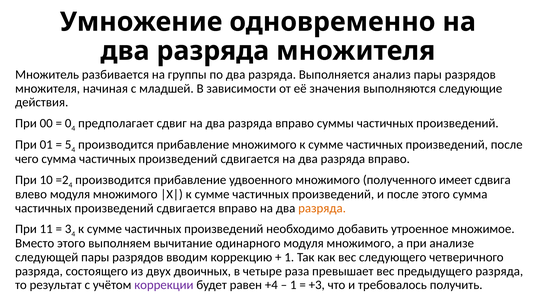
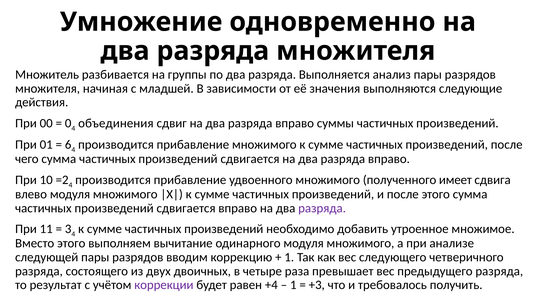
предполагает: предполагает -> объединения (116, 123)
5: 5 -> 6 (68, 144)
разряда colour: orange -> purple (322, 208)
